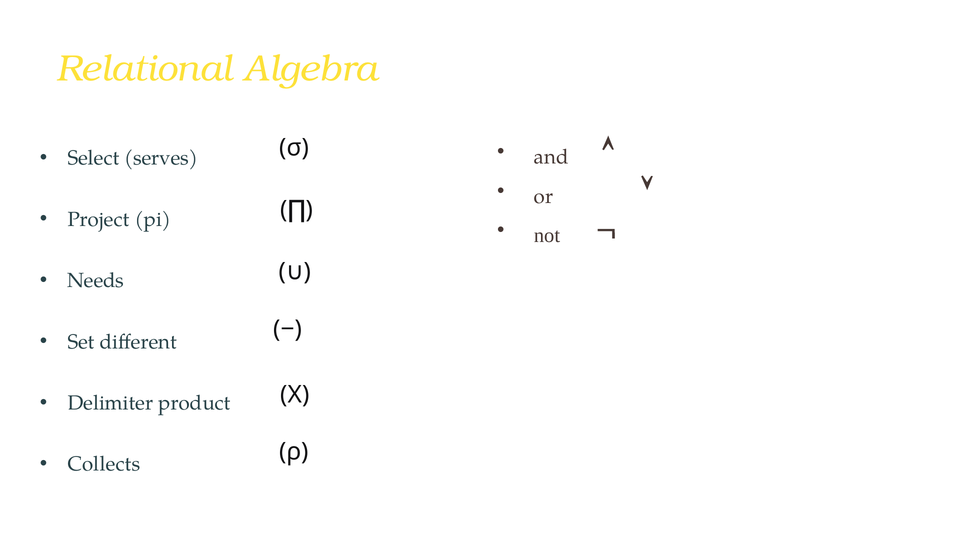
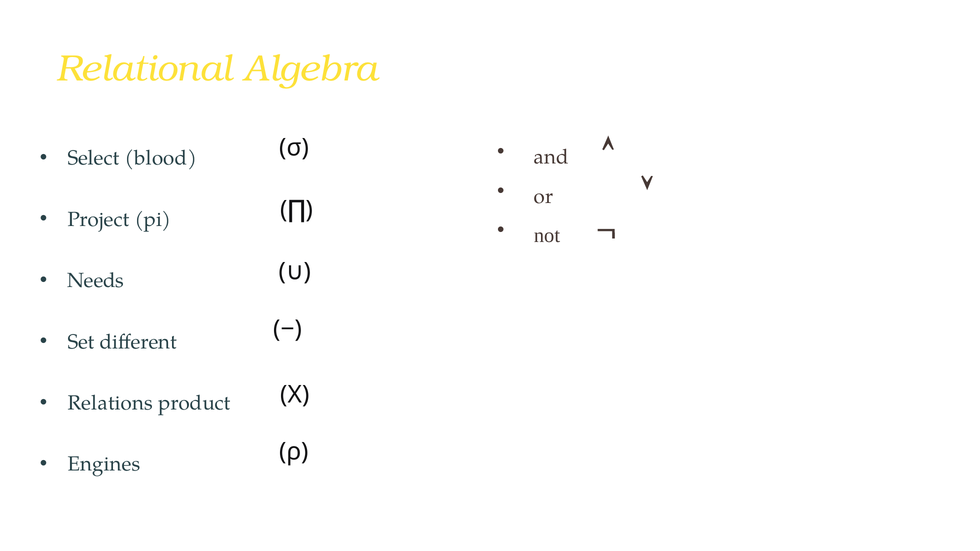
serves: serves -> blood (161, 158)
Delimiter: Delimiter -> Relations (110, 403)
Collects: Collects -> Engines (104, 464)
